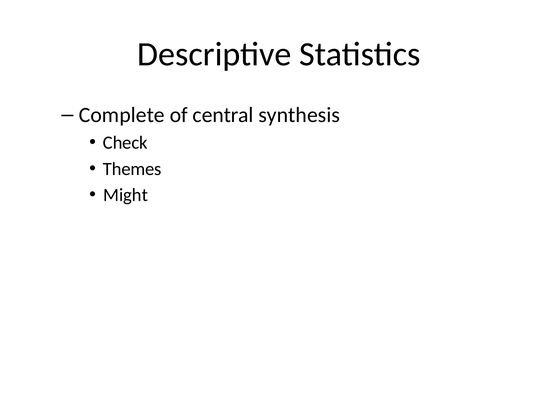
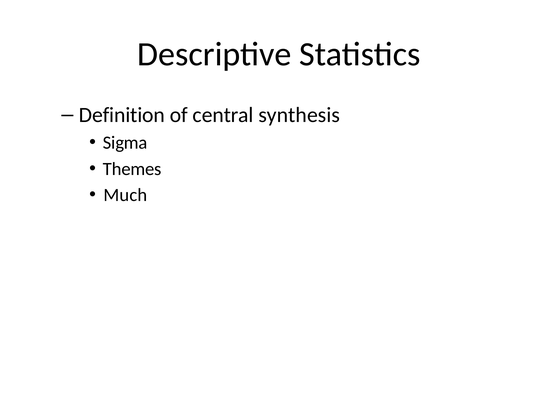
Complete: Complete -> Definition (122, 115)
Check: Check -> Sigma (125, 143)
Might: Might -> Much (125, 195)
